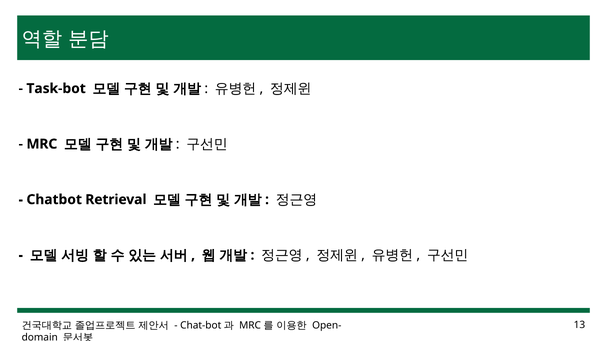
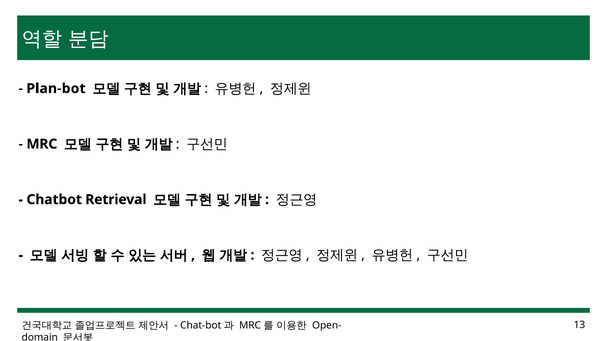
Task-bot: Task-bot -> Plan-bot (56, 89)
